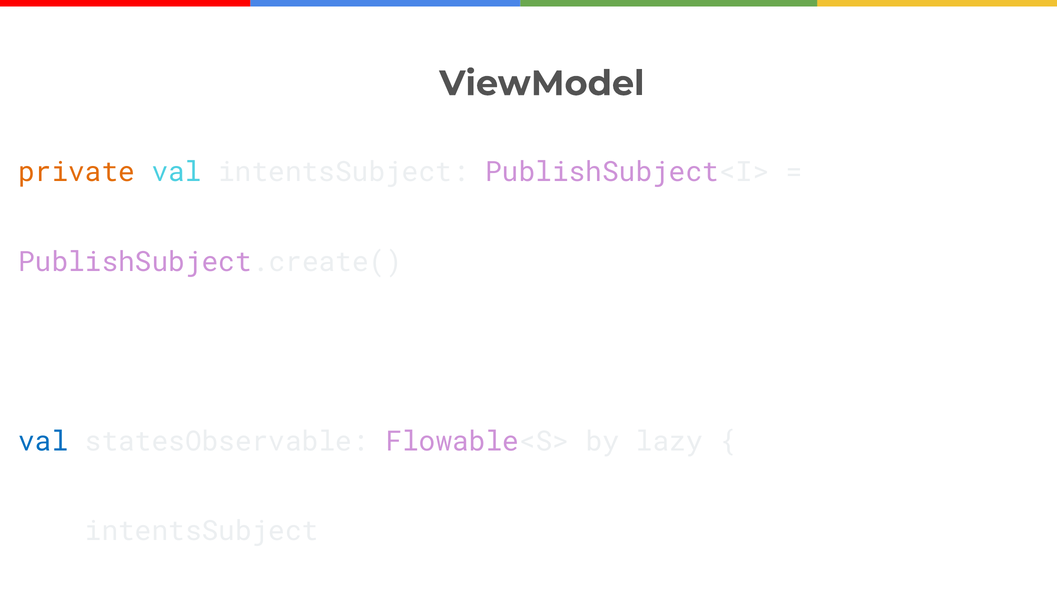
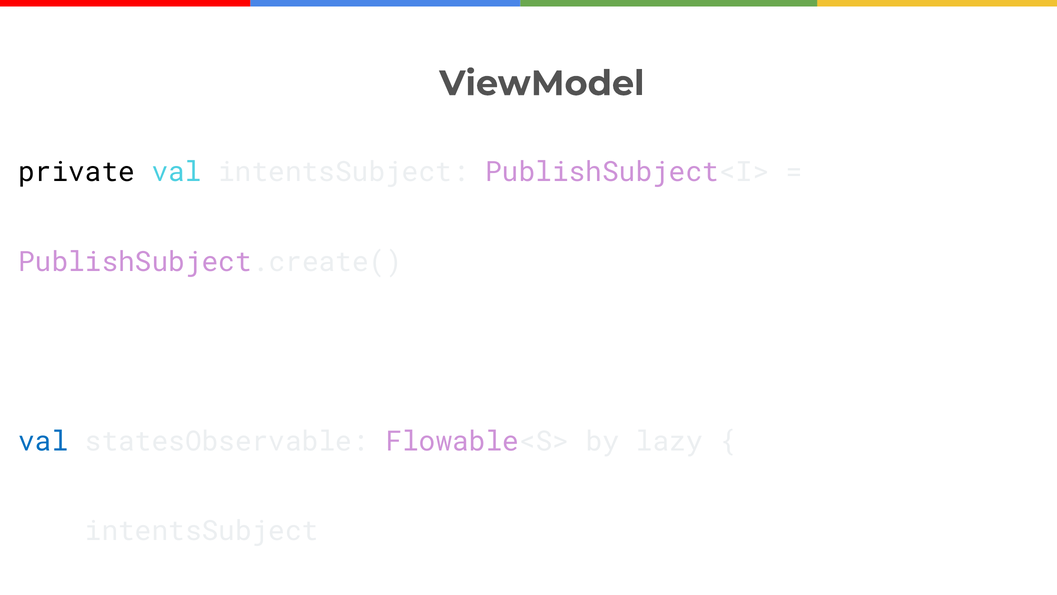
private colour: orange -> black (77, 172)
